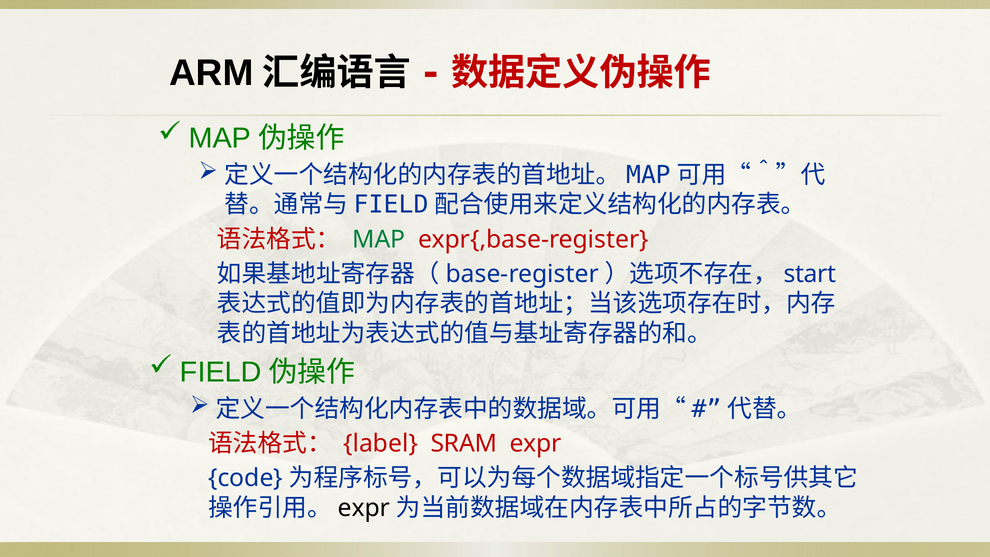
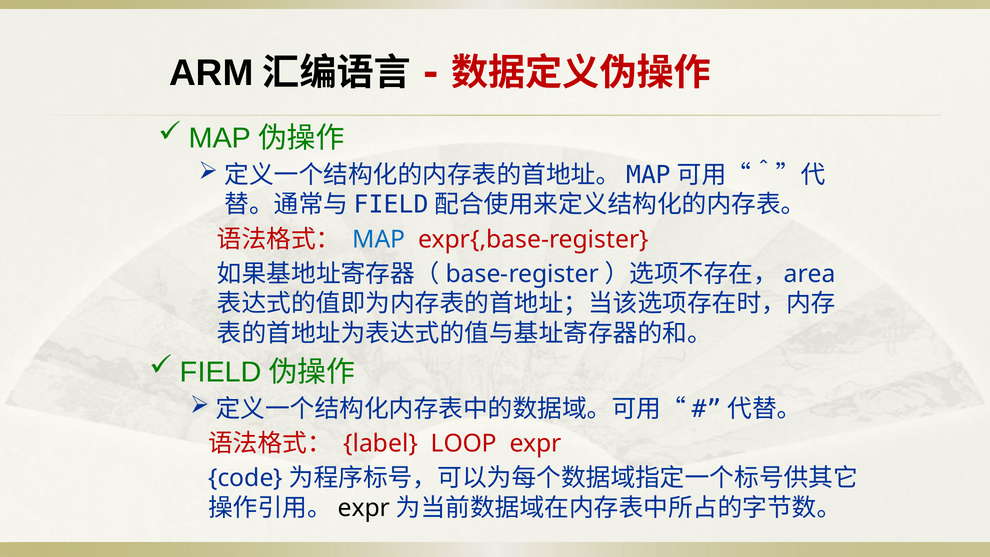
MAP colour: green -> blue (379, 239)
start: start -> area (810, 274)
SRAM: SRAM -> LOOP (464, 443)
